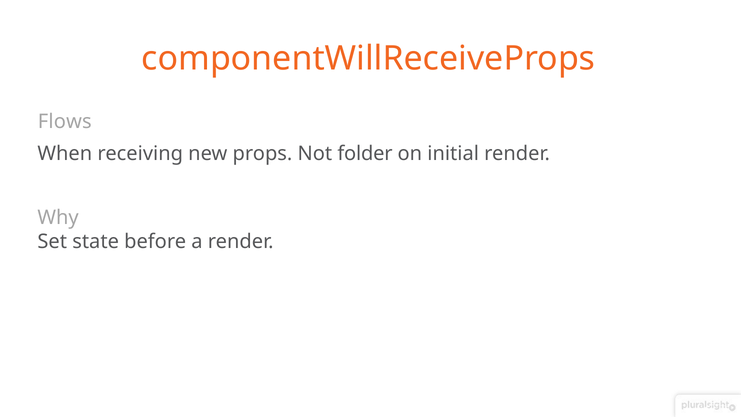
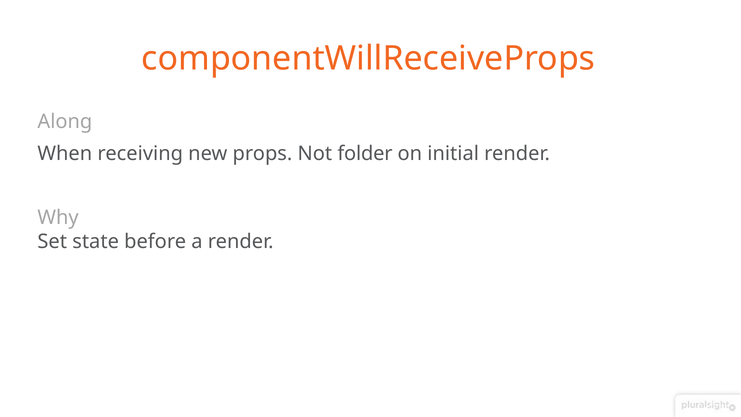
Flows: Flows -> Along (65, 121)
